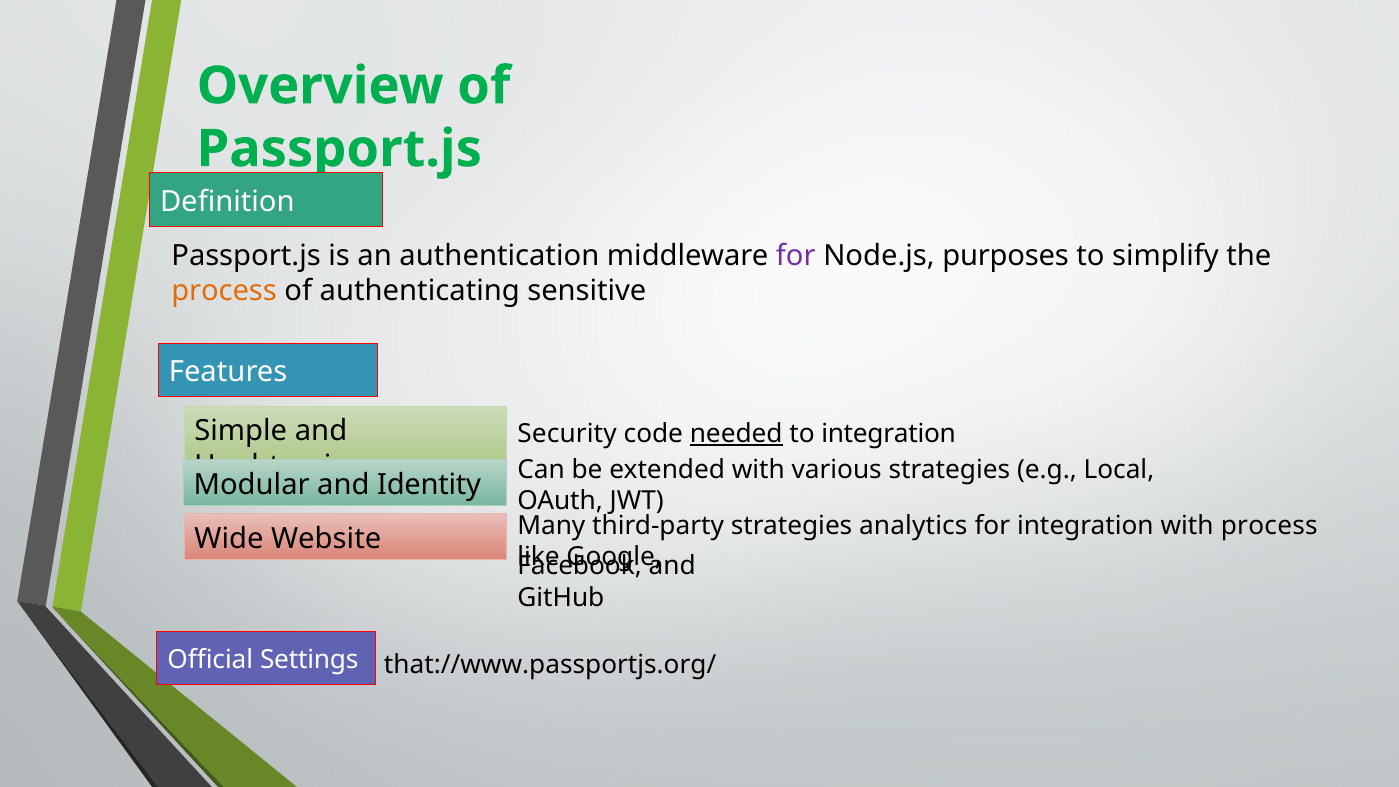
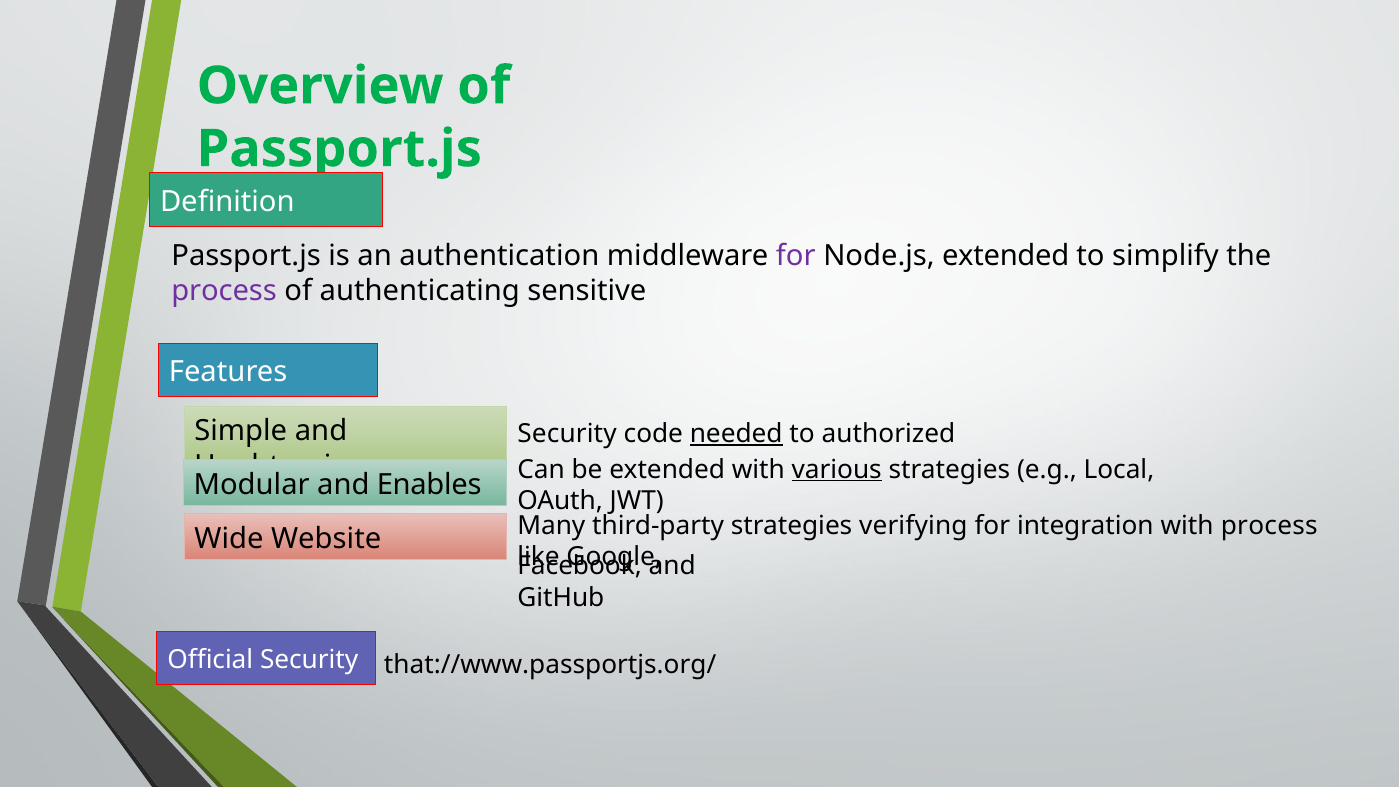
Node.js purposes: purposes -> extended (1006, 256)
process colour: orange -> purple (224, 291)
to integration: integration -> authorized (888, 434)
various underline: none -> present (837, 469)
Identity: Identity -> Enables (429, 485)
analytics: analytics -> verifying (913, 525)
Official Settings: Settings -> Security (309, 660)
